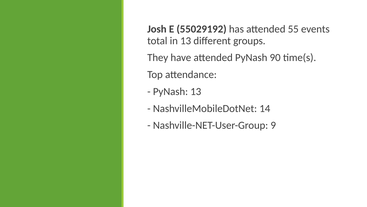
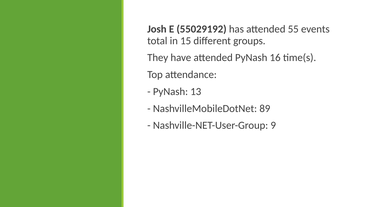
in 13: 13 -> 15 (186, 41)
90: 90 -> 16 (275, 58)
14: 14 -> 89 (265, 108)
